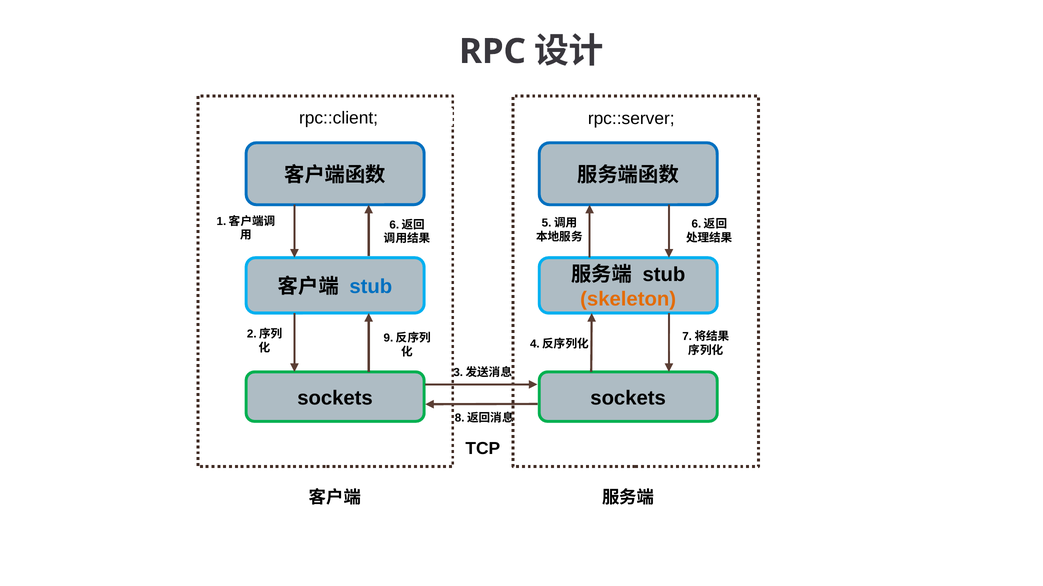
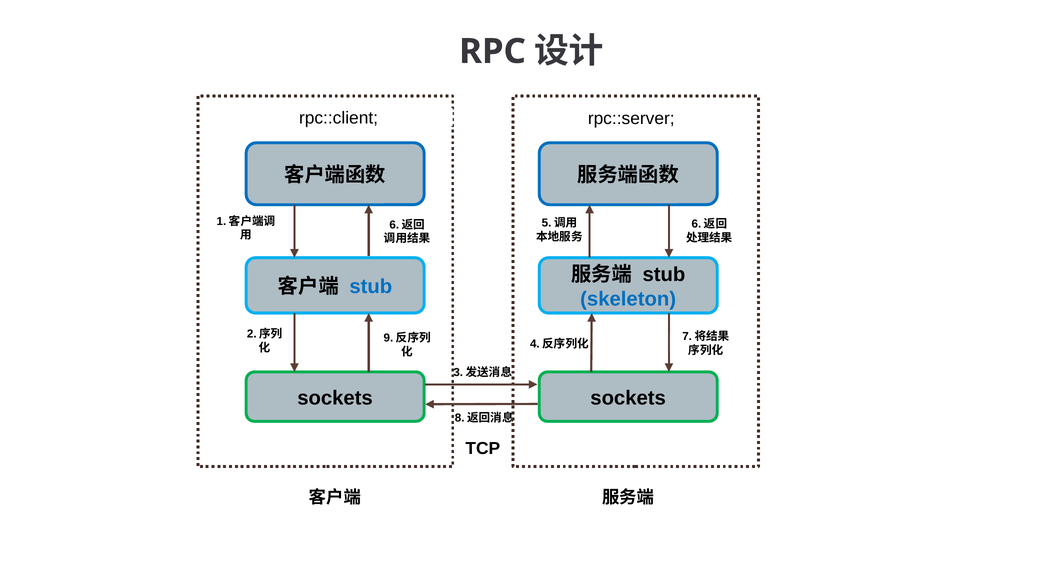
skeleton colour: orange -> blue (628, 299)
